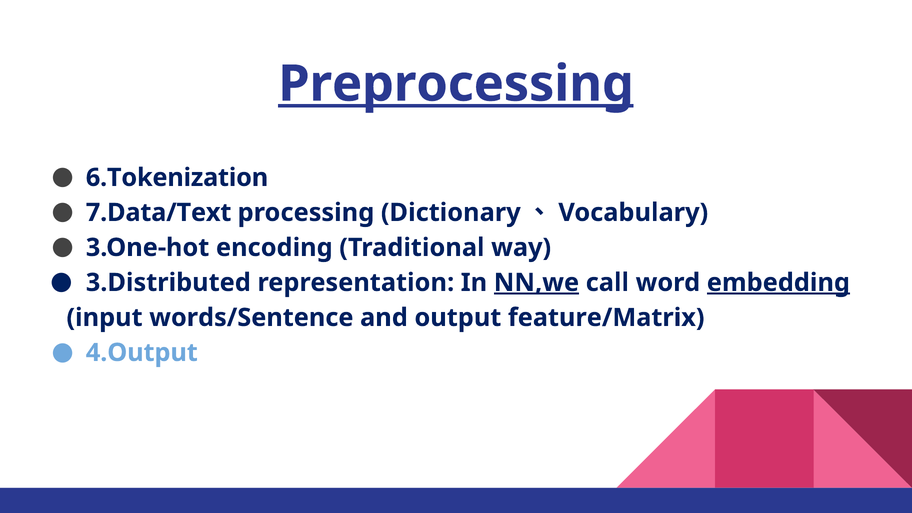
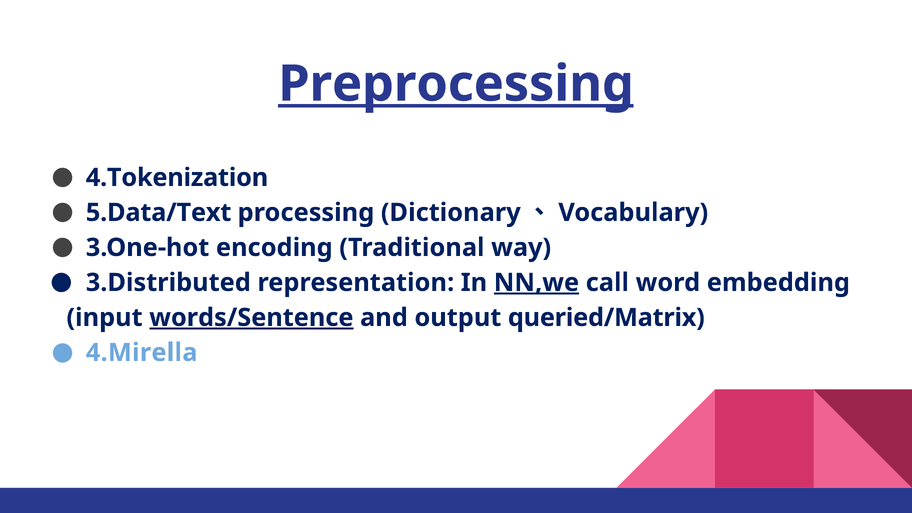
6.Tokenization: 6.Tokenization -> 4.Tokenization (177, 178)
7.Data/Text: 7.Data/Text -> 5.Data/Text (159, 213)
embedding underline: present -> none (778, 283)
words/Sentence underline: none -> present (251, 318)
feature/Matrix: feature/Matrix -> queried/Matrix (606, 318)
4.Output: 4.Output -> 4.Mirella (142, 353)
